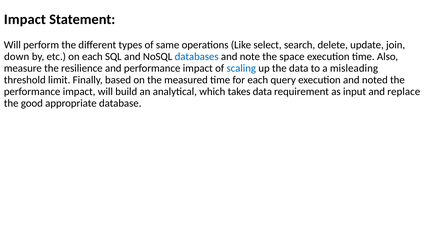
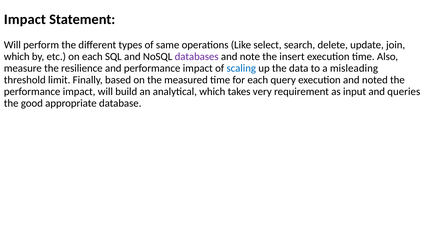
down: down -> which (17, 56)
databases colour: blue -> purple (197, 56)
space: space -> insert (292, 56)
takes data: data -> very (262, 91)
replace: replace -> queries (404, 91)
